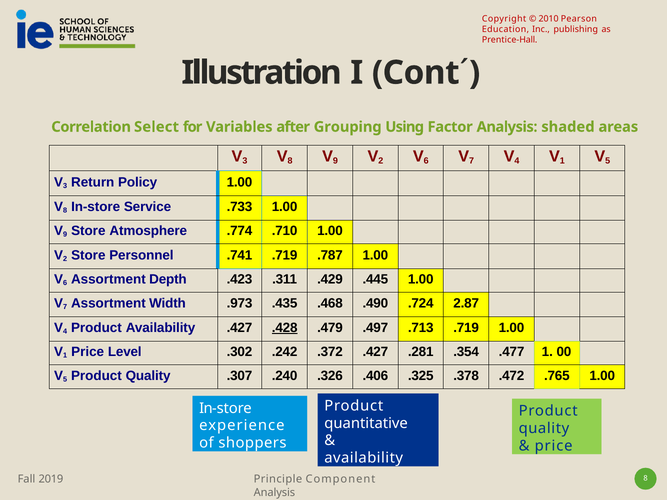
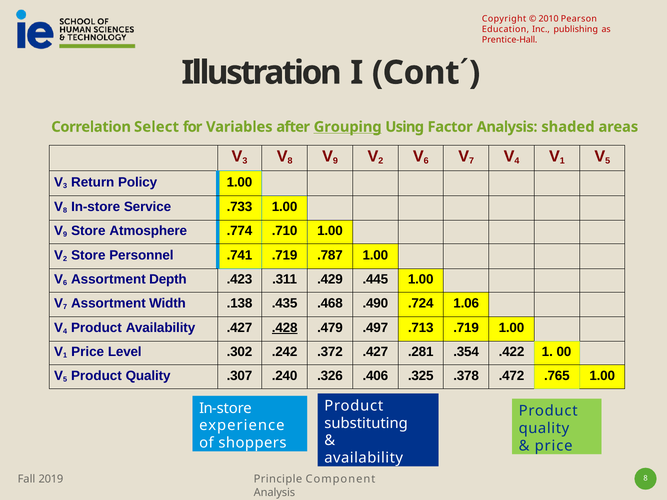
Grouping underline: none -> present (348, 127)
.973: .973 -> .138 (240, 304)
2.87: 2.87 -> 1.06 (466, 304)
.477: .477 -> .422 (512, 352)
quantitative: quantitative -> substituting (366, 423)
